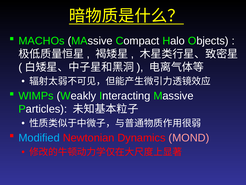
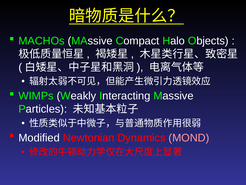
Modified colour: light blue -> white (39, 138)
